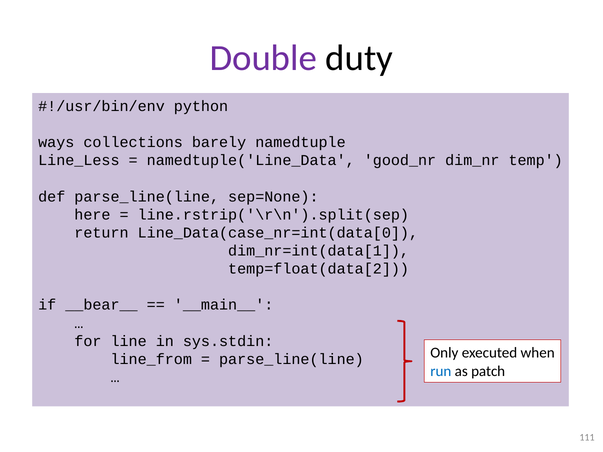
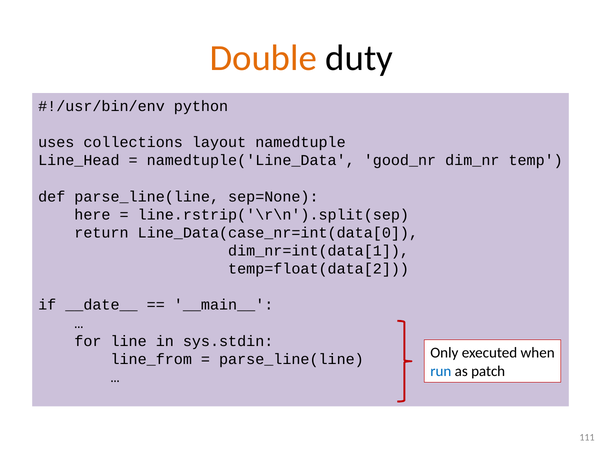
Double colour: purple -> orange (263, 58)
ways: ways -> uses (56, 142)
barely: barely -> layout (219, 142)
Line_Less: Line_Less -> Line_Head (79, 160)
__bear__: __bear__ -> __date__ (101, 305)
